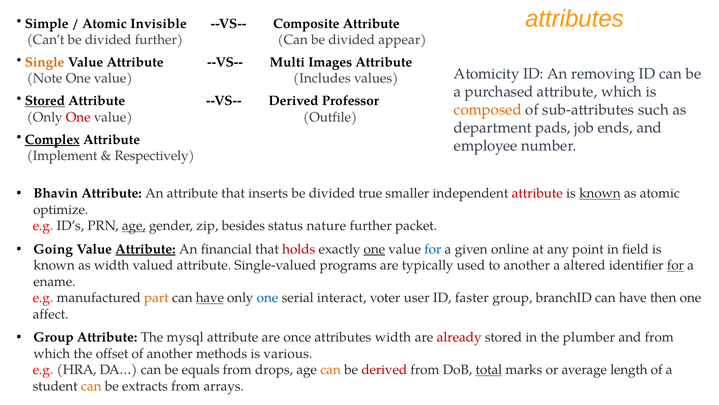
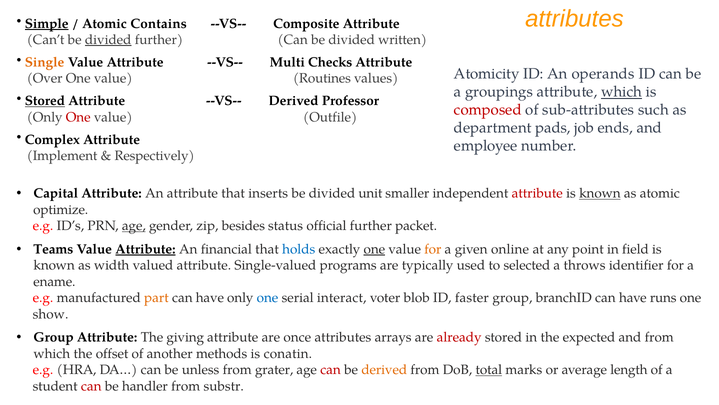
Simple underline: none -> present (47, 24)
Invisible: Invisible -> Contains (159, 24)
divided underline: none -> present (108, 40)
appear: appear -> written (403, 40)
Images: Images -> Checks (330, 62)
removing: removing -> operands (603, 74)
Note: Note -> Over (45, 78)
Includes: Includes -> Routines (322, 78)
purchased: purchased -> groupings (499, 92)
which underline: none -> present (622, 92)
composed colour: orange -> red (488, 110)
Complex underline: present -> none (52, 140)
Bhavin: Bhavin -> Capital (56, 193)
true: true -> unit (370, 193)
nature: nature -> official (326, 226)
Going: Going -> Teams (53, 249)
holds colour: red -> blue (299, 249)
for colour: blue -> orange (433, 249)
to another: another -> selected (527, 265)
altered: altered -> throws (585, 265)
for underline: present -> none (675, 265)
have underline: present -> none (210, 297)
user: user -> blob (417, 297)
then: then -> runs (663, 297)
affect: affect -> show (51, 314)
mysql: mysql -> giving (185, 337)
attributes width: width -> arrays (393, 337)
plumber: plumber -> expected (589, 337)
various: various -> conatin (288, 353)
equals: equals -> unless (201, 369)
drops: drops -> grater (274, 369)
can colour: orange -> red (331, 369)
derived colour: red -> orange (384, 369)
can colour: orange -> red (91, 386)
extracts: extracts -> handler (145, 386)
arrays: arrays -> substr (224, 386)
